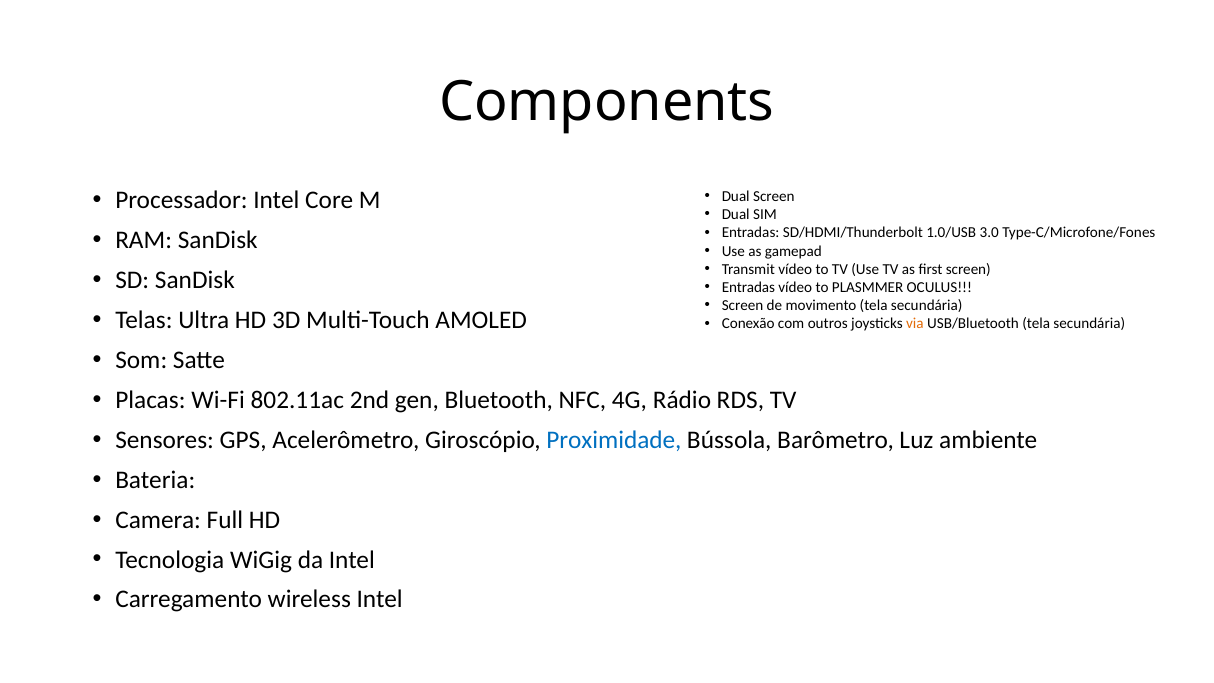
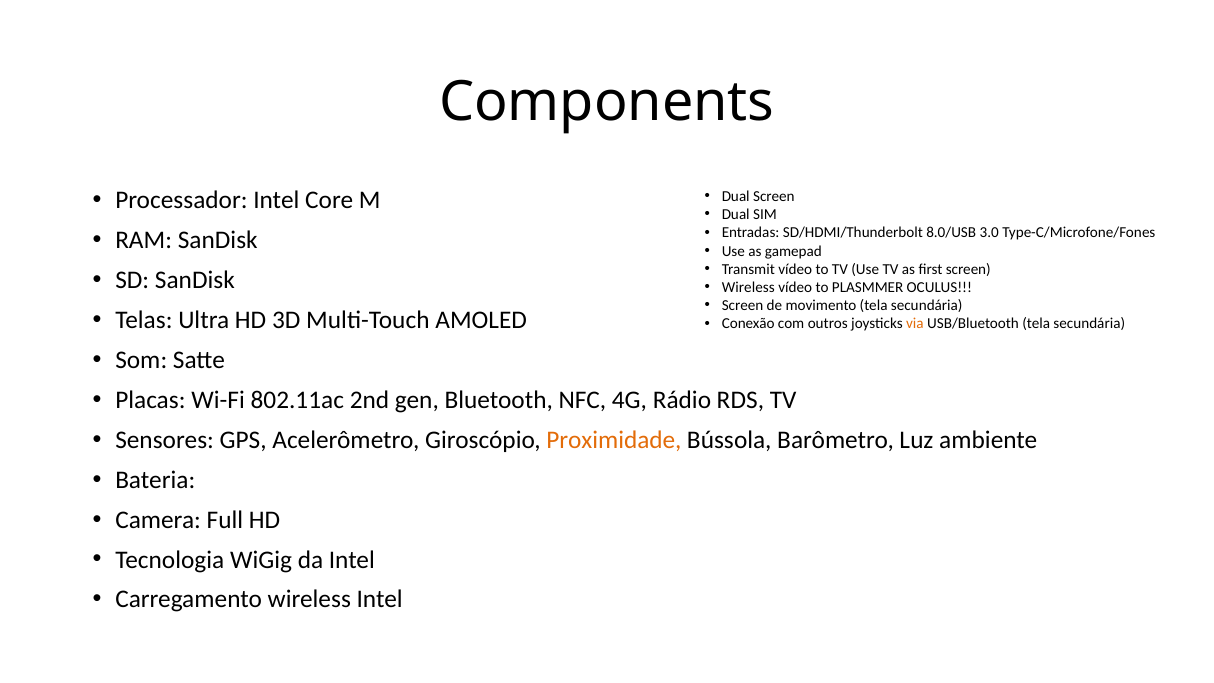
1.0/USB: 1.0/USB -> 8.0/USB (951, 233)
Entradas: Entradas -> Wireless (748, 287)
Proximidade colour: blue -> orange (614, 440)
